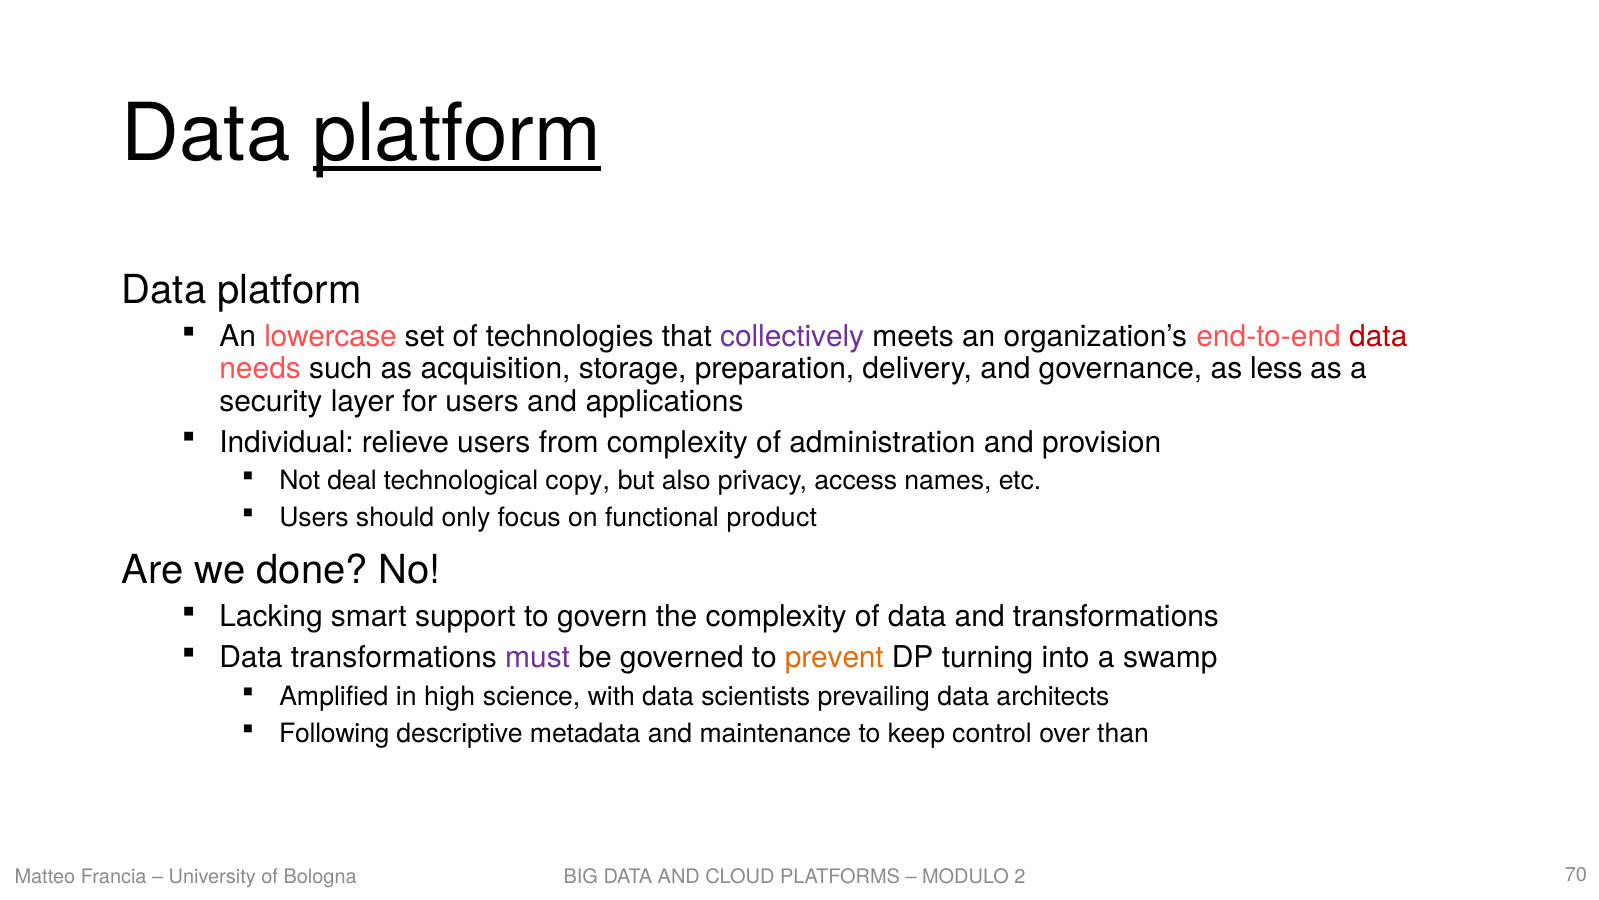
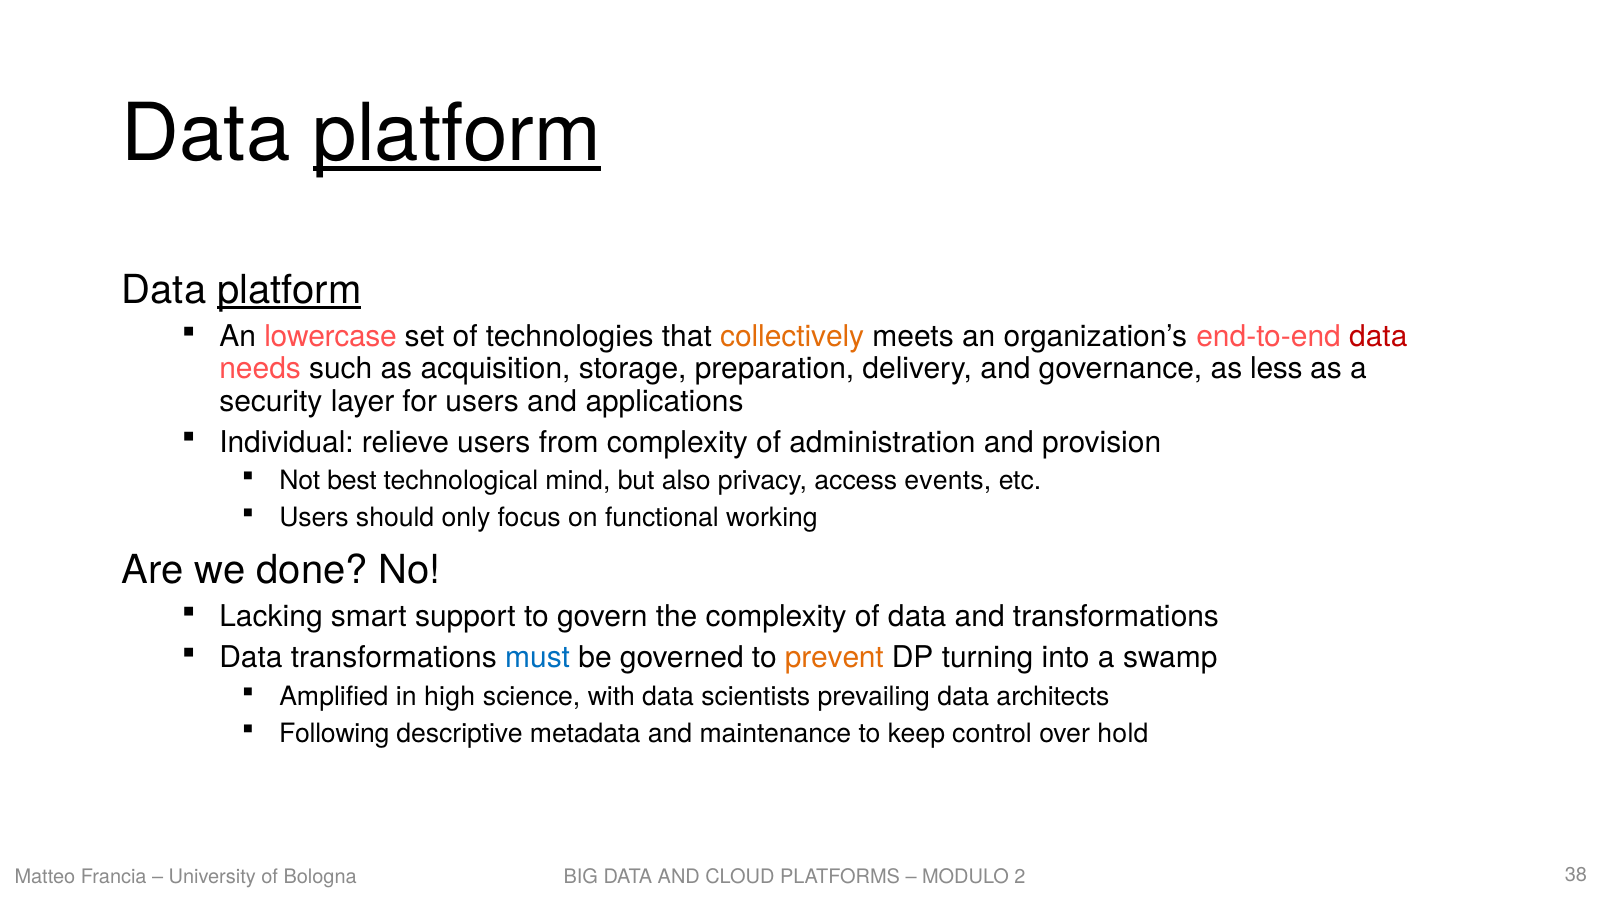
platform underline: none -> present (289, 290)
collectively colour: purple -> orange (792, 336)
deal: deal -> best (352, 481)
copy: copy -> mind (578, 481)
names: names -> events (948, 481)
product: product -> working (772, 518)
must colour: purple -> blue (538, 657)
than: than -> hold (1123, 733)
70: 70 -> 38 (1576, 875)
